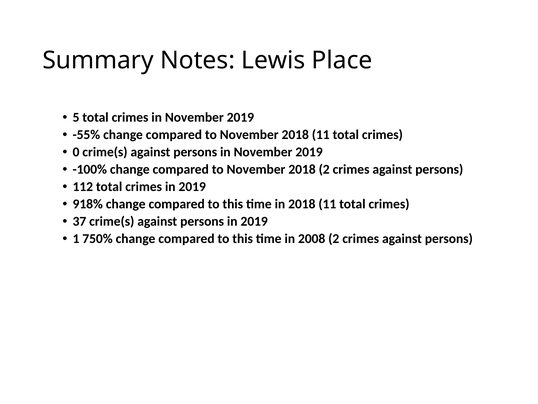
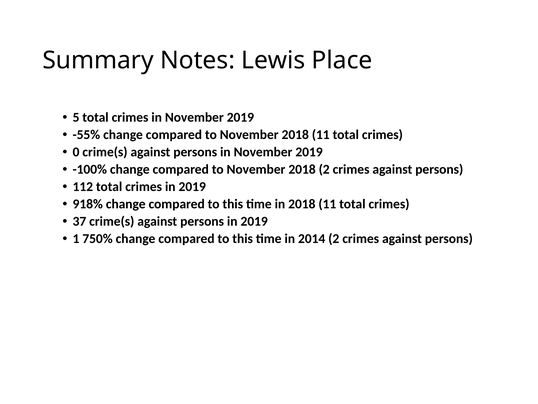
2008: 2008 -> 2014 (312, 239)
